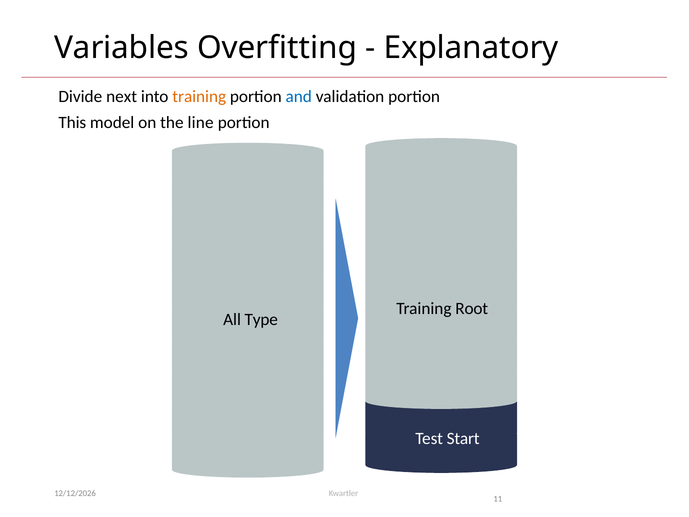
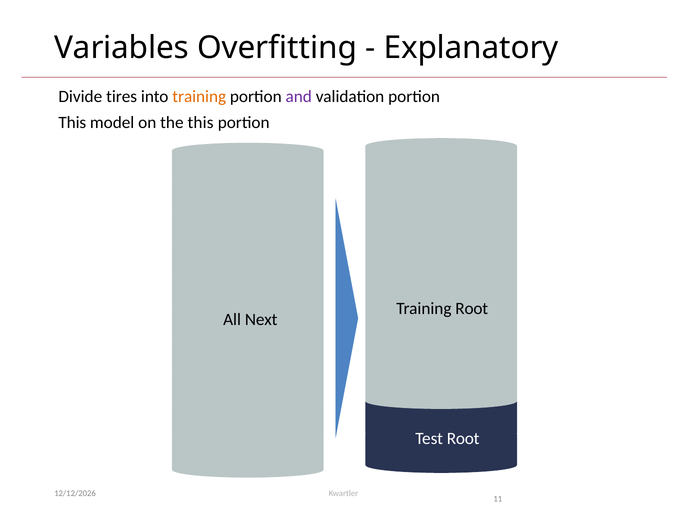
next: next -> tires (122, 97)
and colour: blue -> purple (299, 97)
the line: line -> this (201, 122)
Type: Type -> Next (261, 320)
Test Start: Start -> Root (463, 438)
